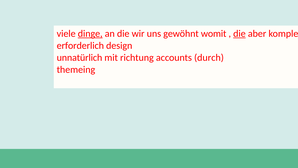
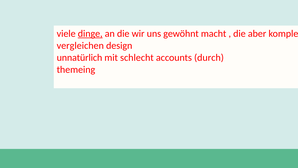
womit: womit -> macht (214, 34)
die underline: present -> none (239, 34)
erforderlich: erforderlich -> vergleichen (80, 46)
richtung: richtung -> schlecht (137, 57)
